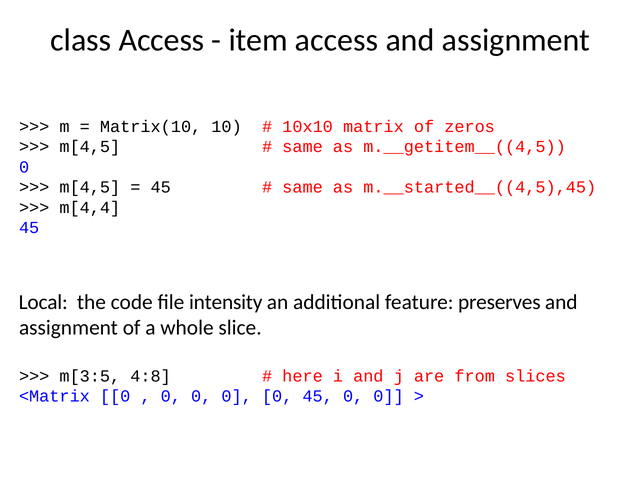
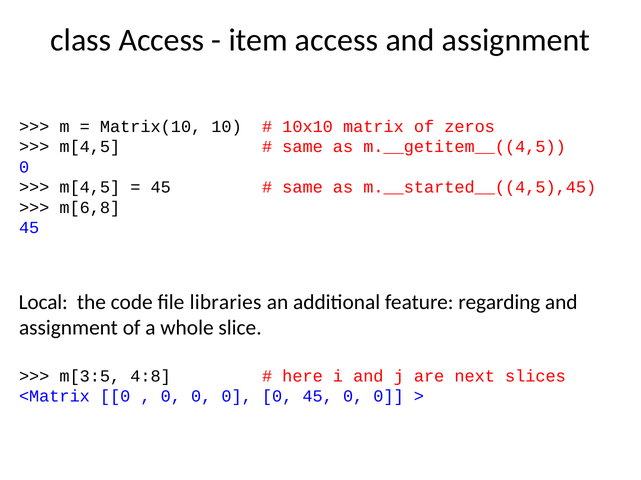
m[4,4: m[4,4 -> m[6,8 (90, 208)
intensity: intensity -> libraries (226, 303)
preserves: preserves -> regarding (499, 303)
from: from -> next (475, 377)
